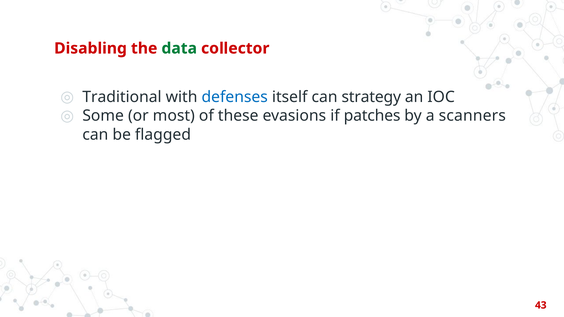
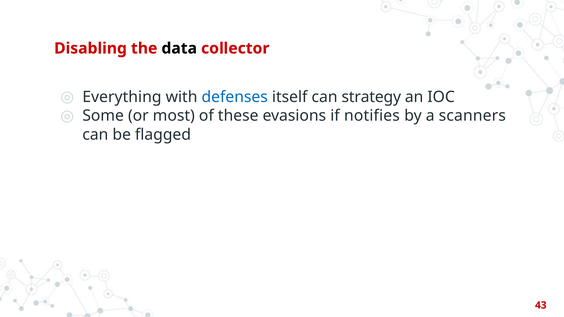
data colour: green -> black (179, 48)
Traditional: Traditional -> Everything (122, 97)
patches: patches -> notifies (372, 116)
